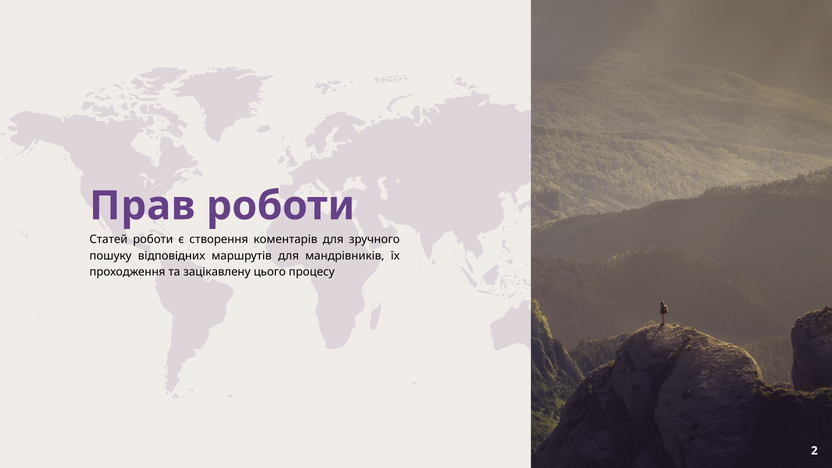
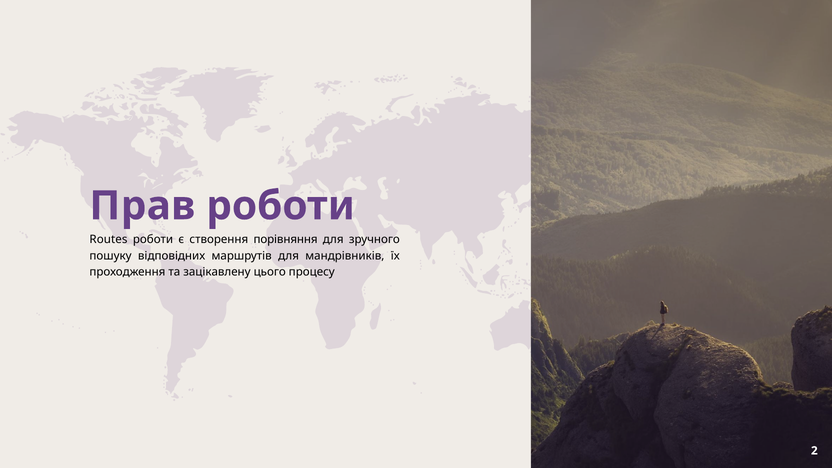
Статей: Статей -> Routes (108, 240)
коментарів: коментарів -> порівняння (286, 240)
